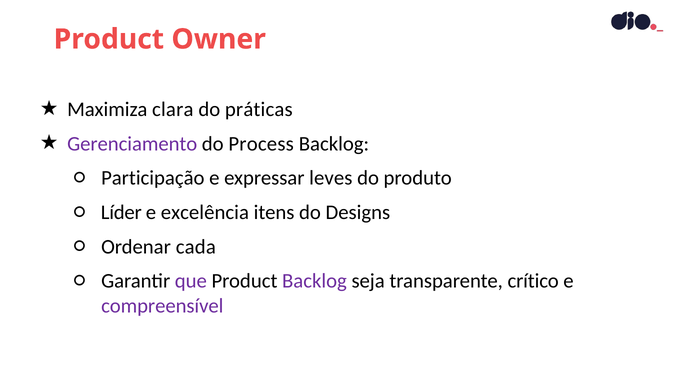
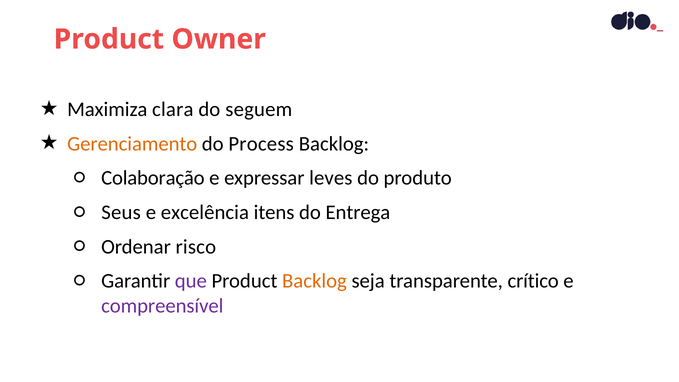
práticas: práticas -> seguem (259, 109)
Gerenciamento colour: purple -> orange (132, 144)
Participação: Participação -> Colaboração (153, 178)
Líder: Líder -> Seus (121, 212)
Designs: Designs -> Entrega (358, 212)
cada: cada -> risco (196, 247)
Backlog colour: purple -> orange (314, 281)
